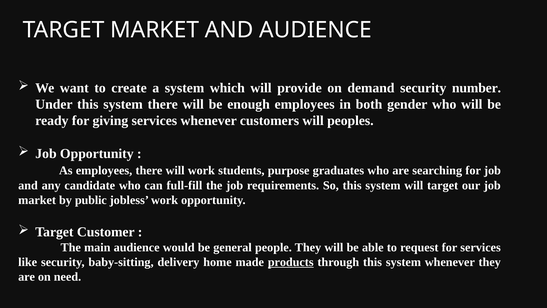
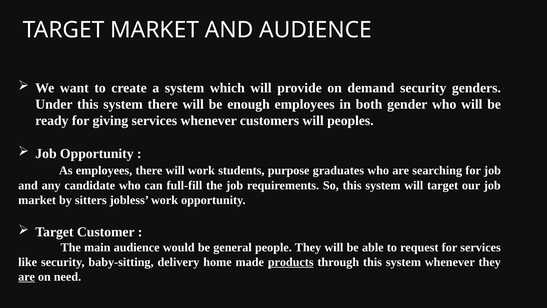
number: number -> genders (476, 88)
public: public -> sitters (91, 200)
are underline: none -> present (27, 276)
